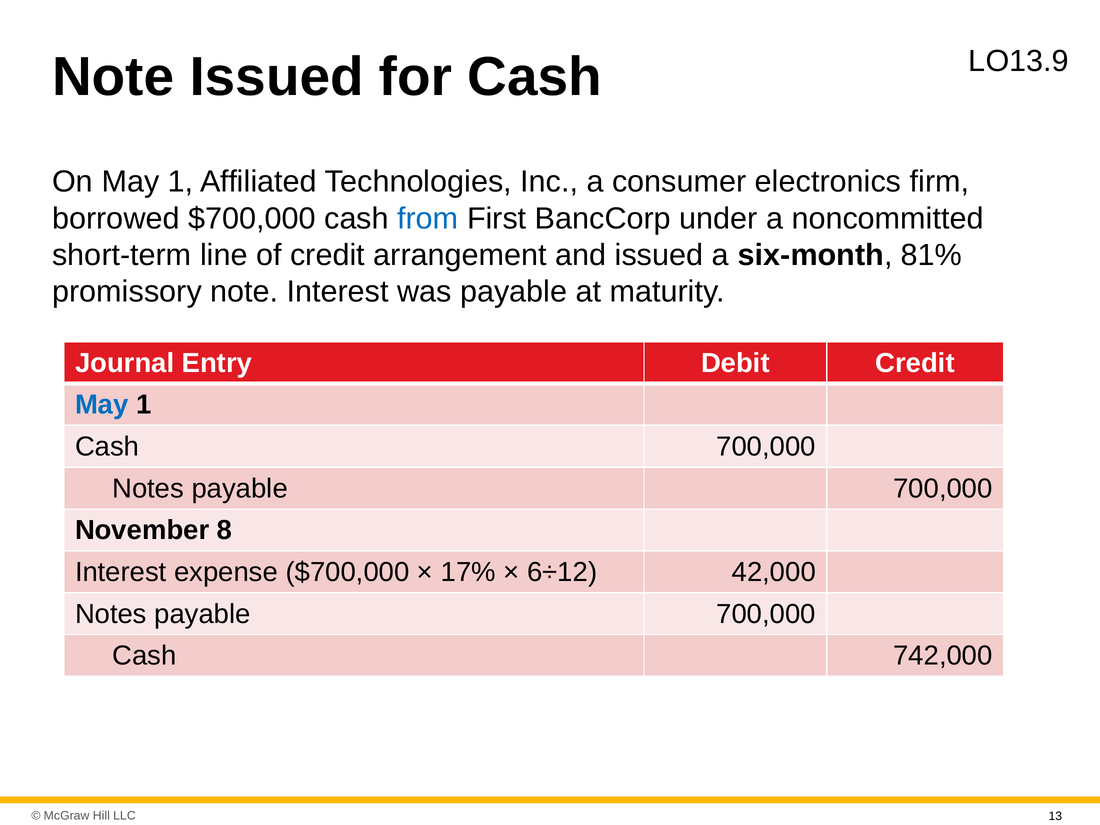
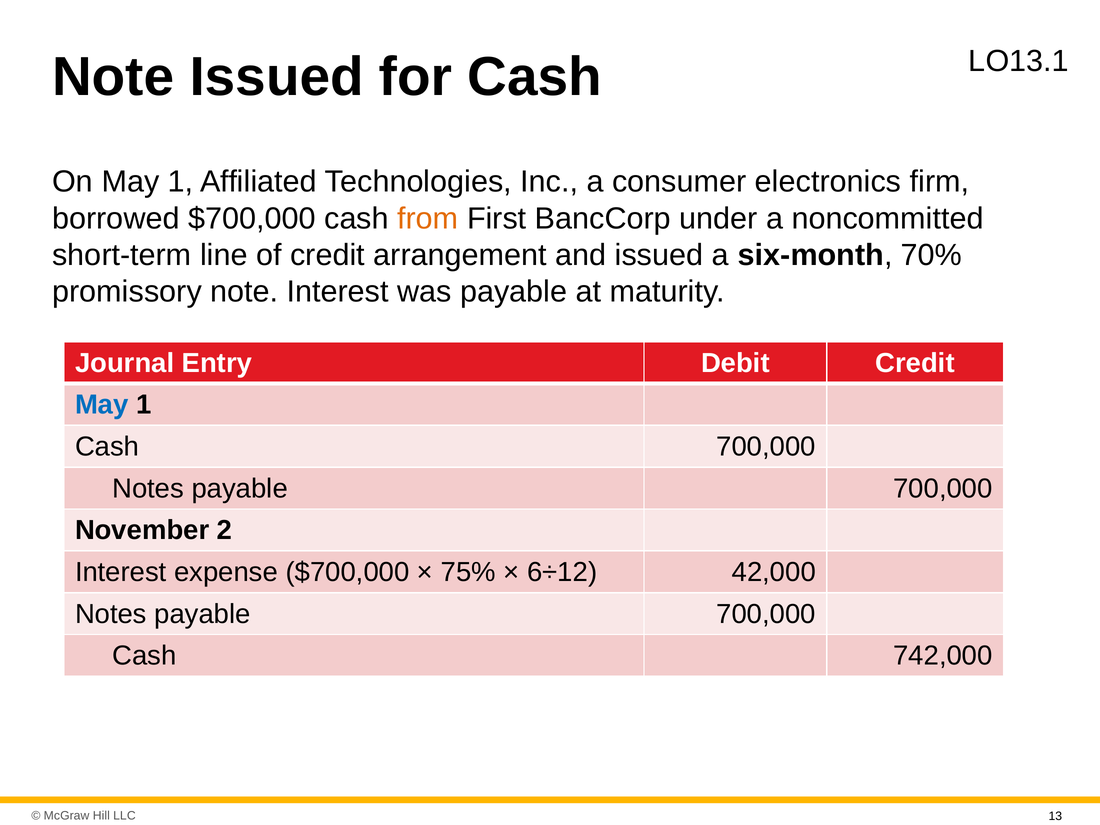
O13.9: O13.9 -> O13.1 (1027, 61)
from colour: blue -> orange (428, 218)
81%: 81% -> 70% (932, 255)
8: 8 -> 2 (225, 530)
17%: 17% -> 75% (468, 572)
